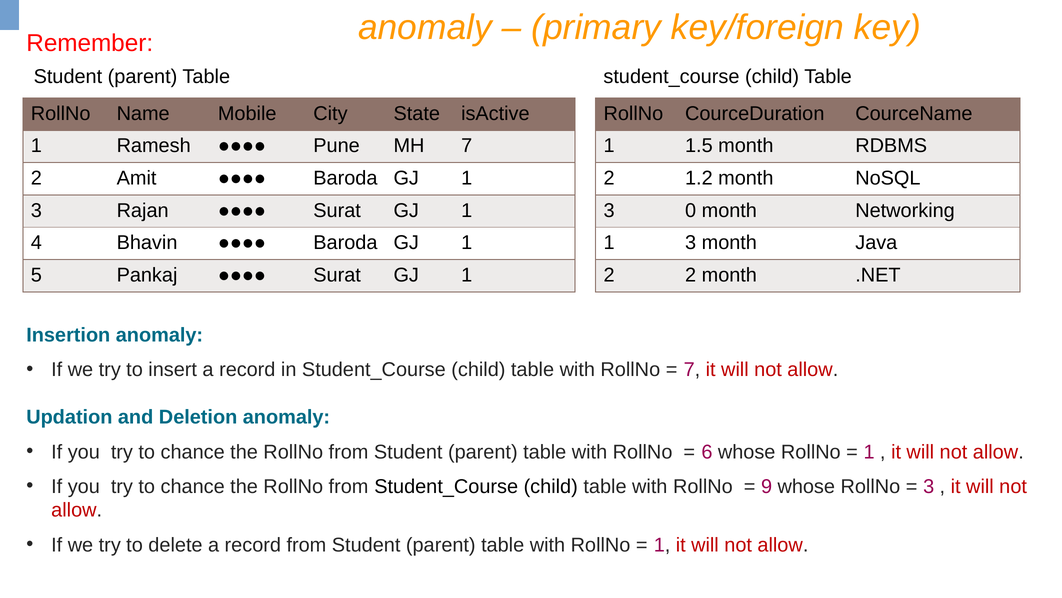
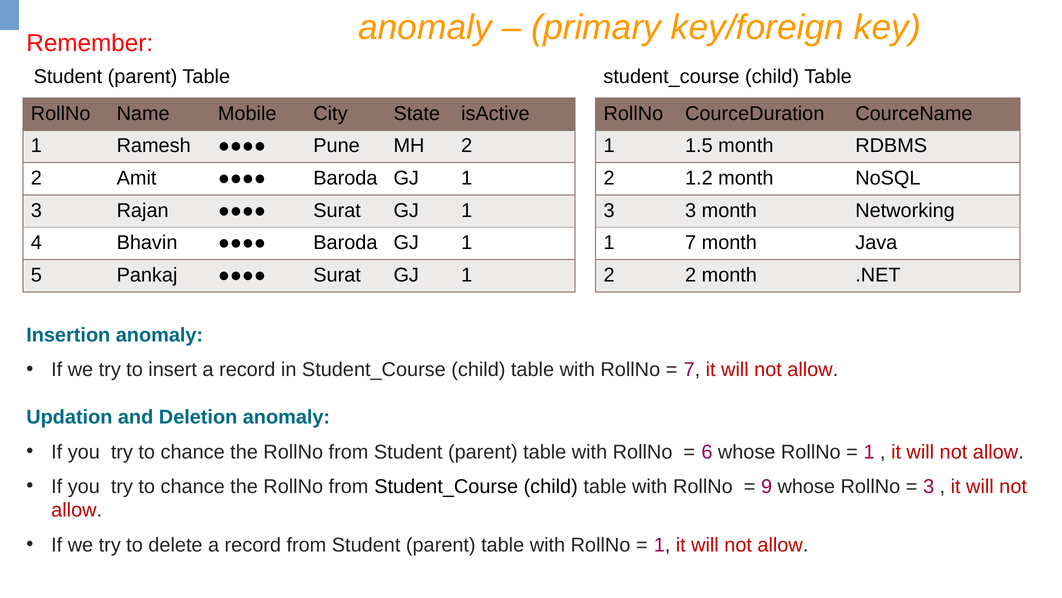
MH 7: 7 -> 2 (467, 146)
3 0: 0 -> 3 (691, 210)
3: 3 -> 7 (691, 243)
